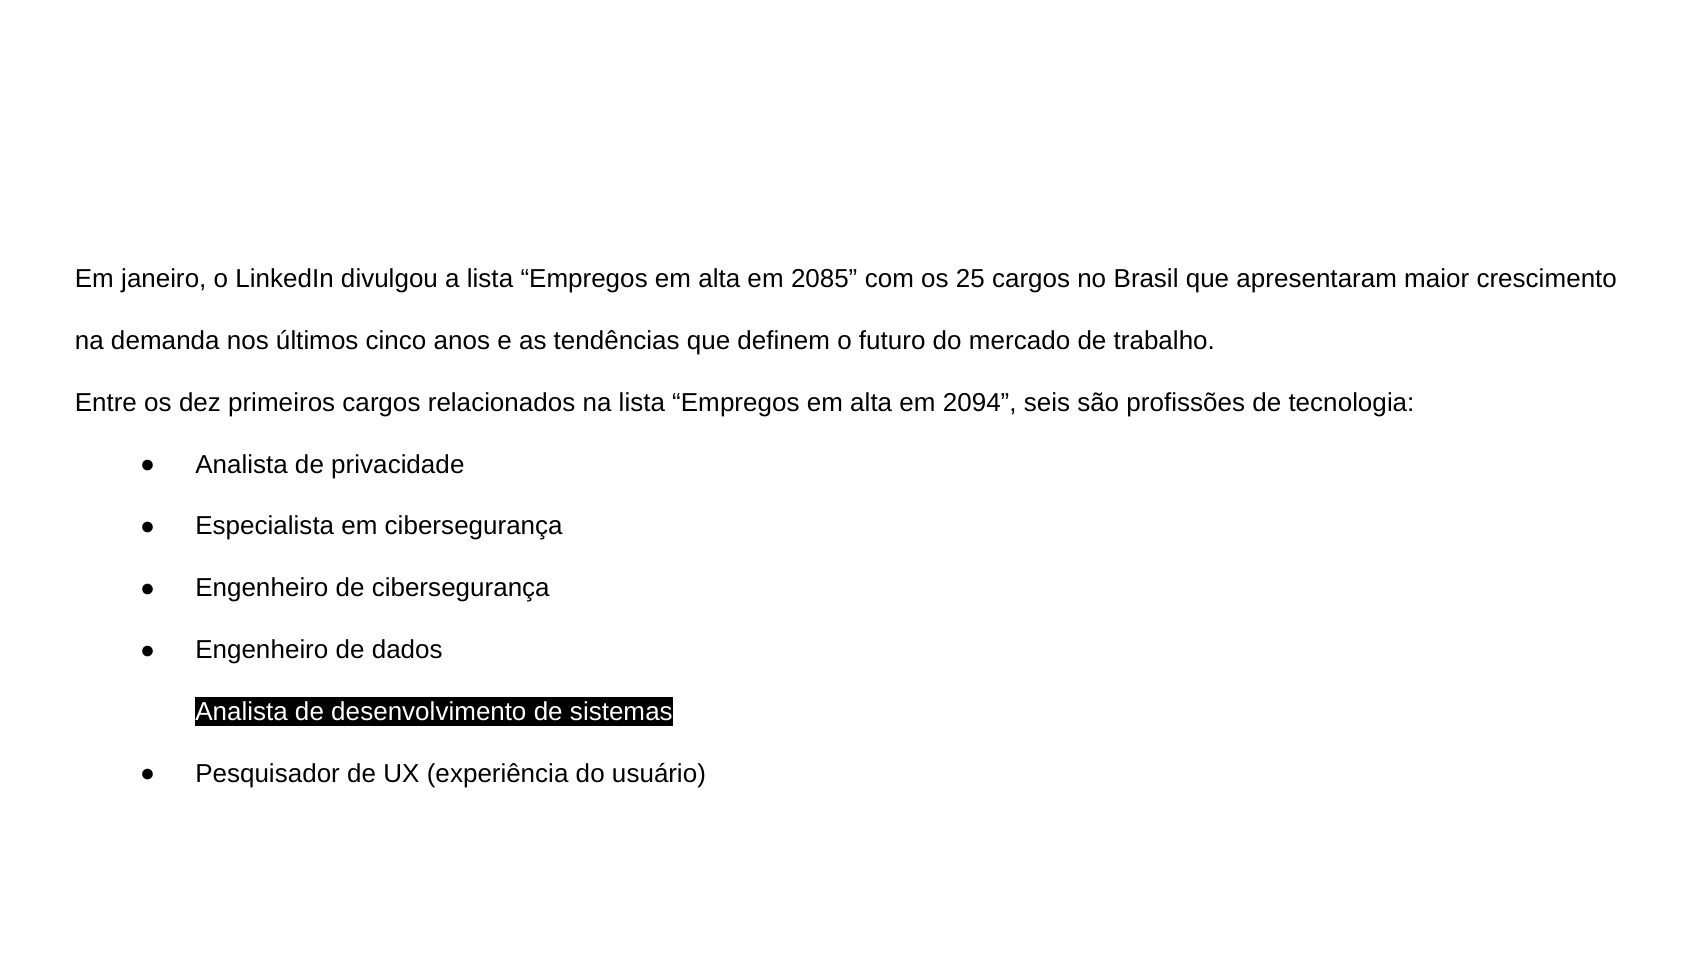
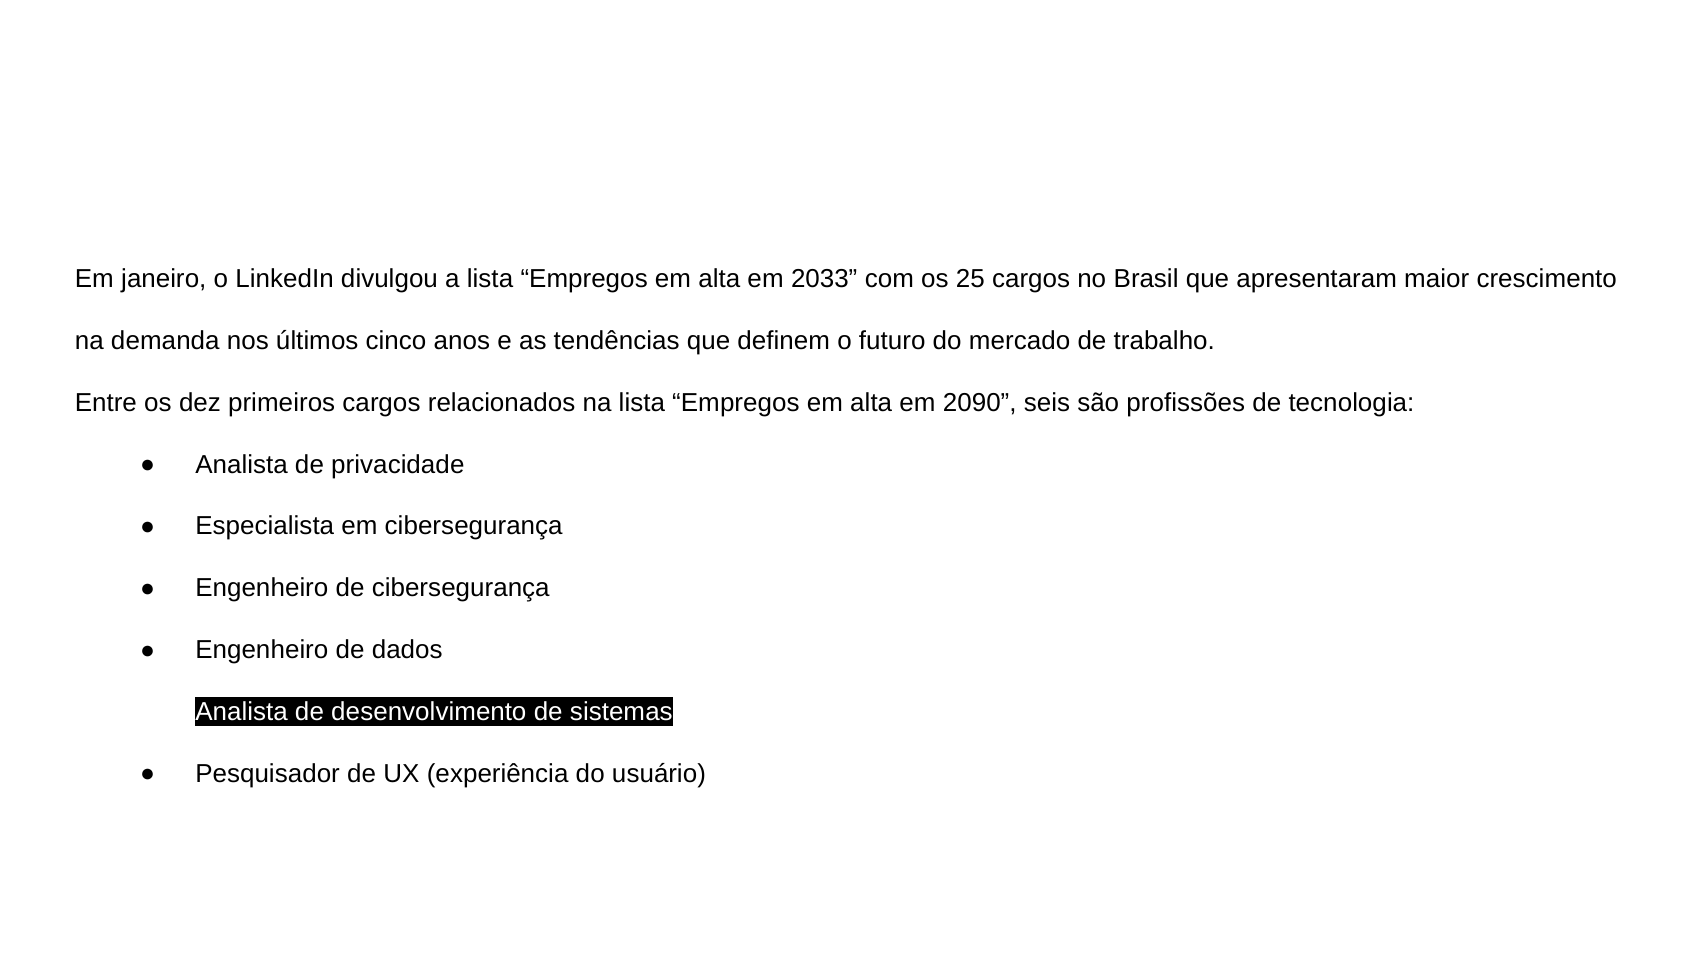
2085: 2085 -> 2033 (824, 279)
2094: 2094 -> 2090 (980, 403)
